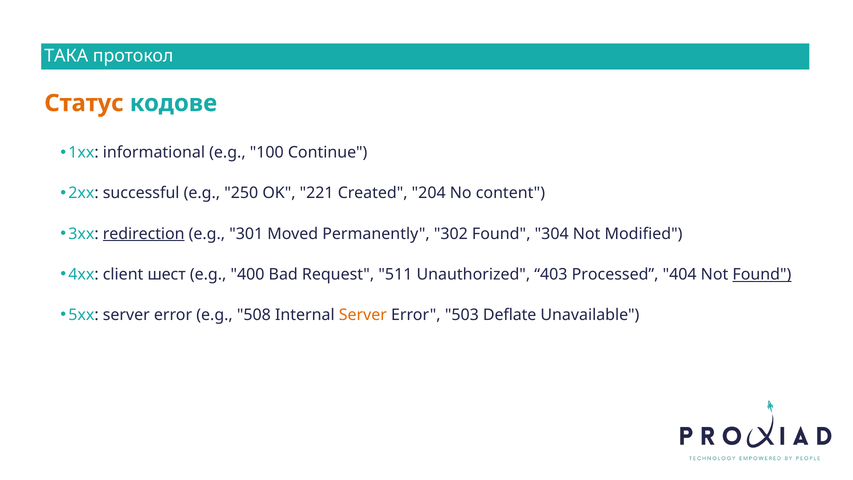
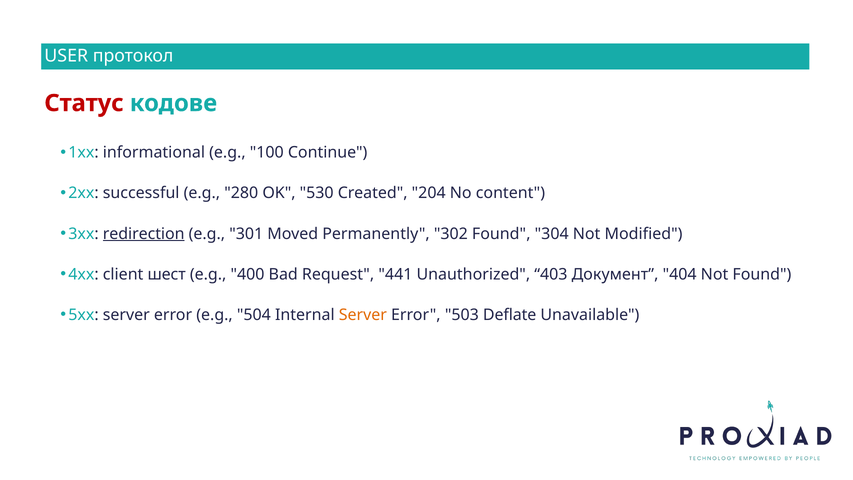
ТАКА: ТАКА -> USER (66, 56)
Статус colour: orange -> red (84, 103)
250: 250 -> 280 (241, 193)
221: 221 -> 530 (317, 193)
511: 511 -> 441 (395, 274)
Processed: Processed -> Документ (615, 274)
Found underline: present -> none (762, 274)
508: 508 -> 504 (254, 315)
